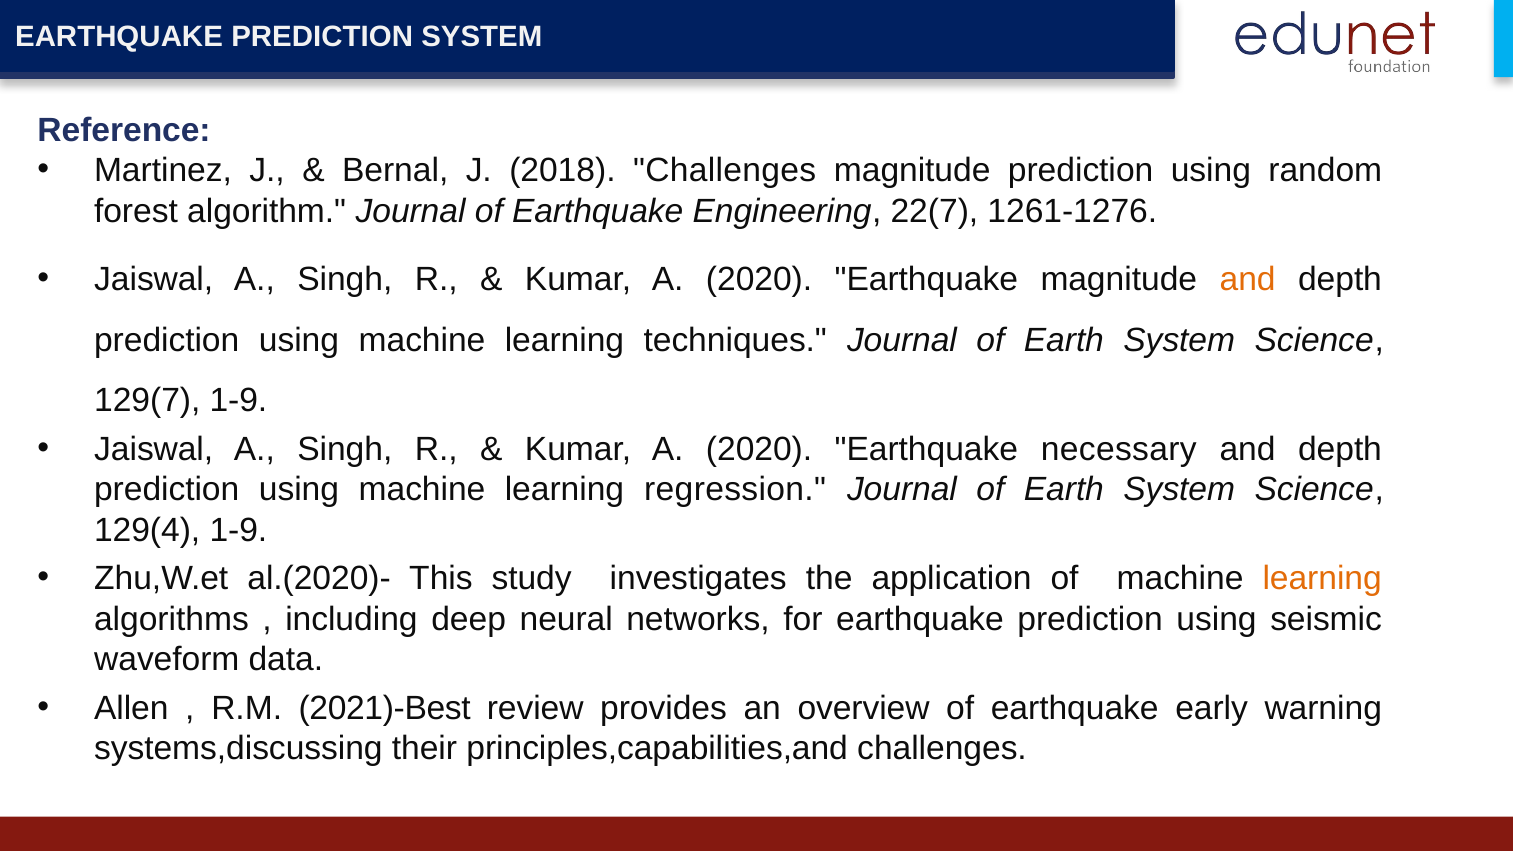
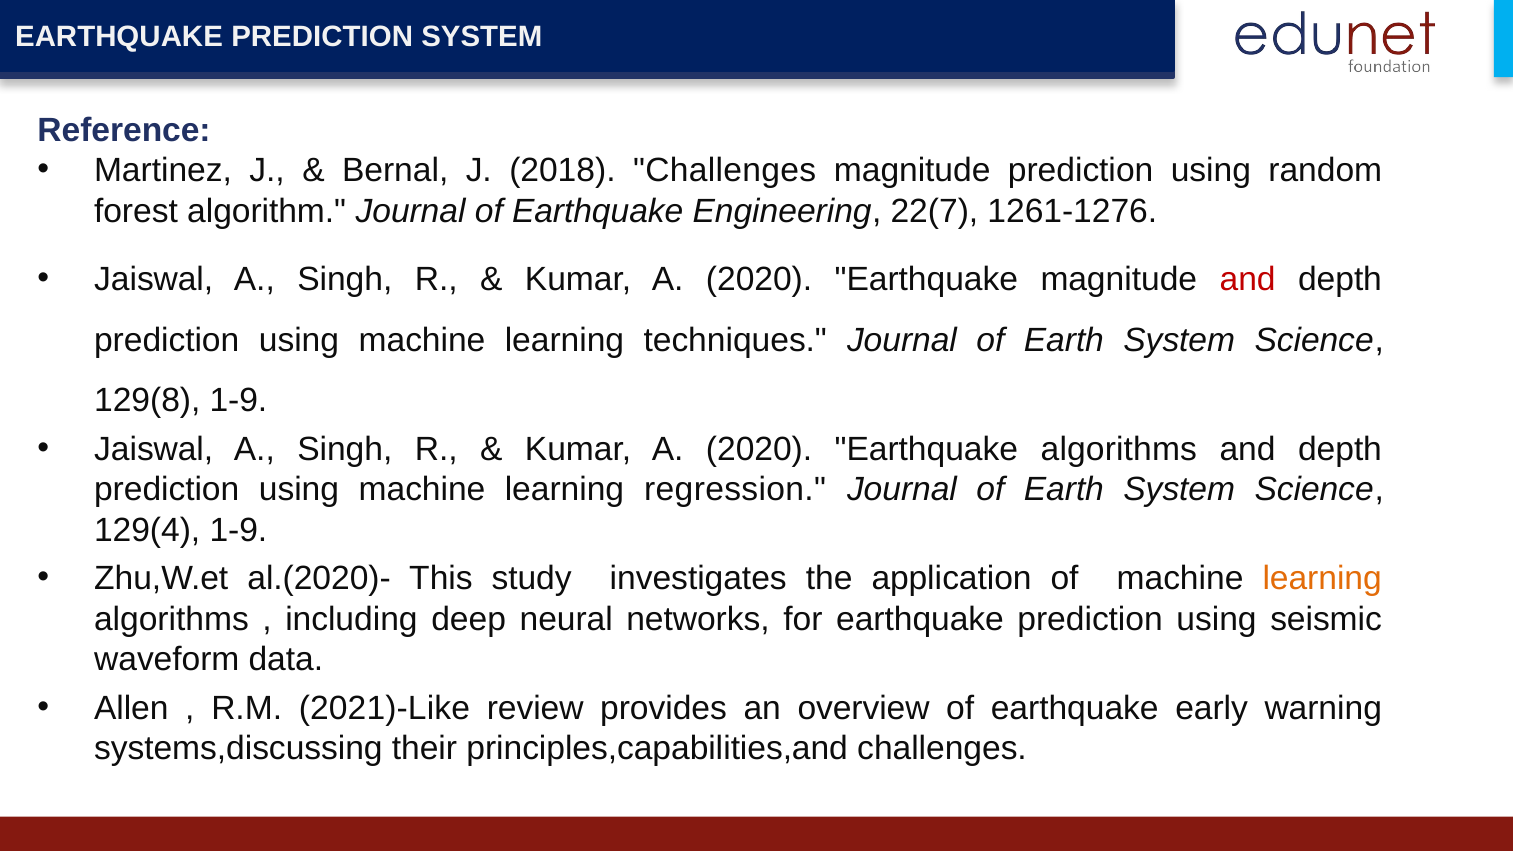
and colour: orange -> red (1248, 280)
129(7: 129(7 -> 129(8 (147, 401)
Earthquake necessary: necessary -> algorithms (1119, 450)
2021)-Best: 2021)-Best -> 2021)-Like (384, 708)
